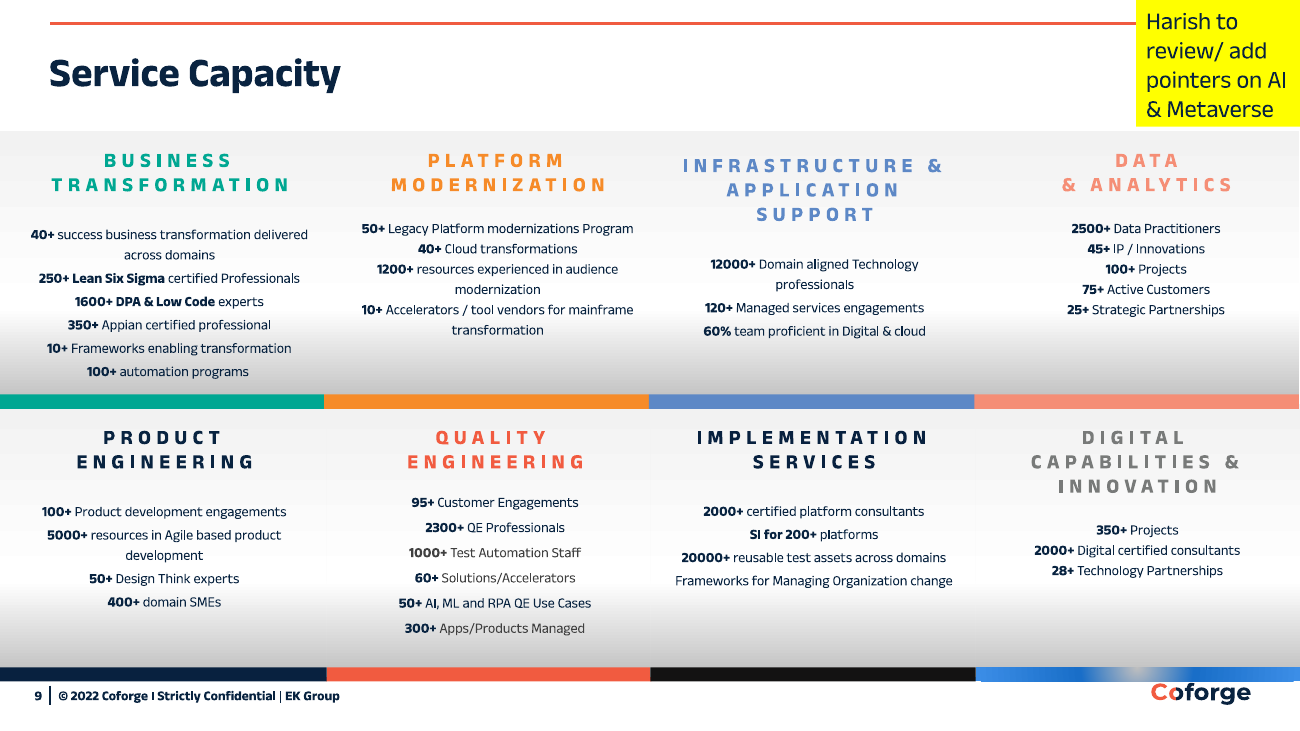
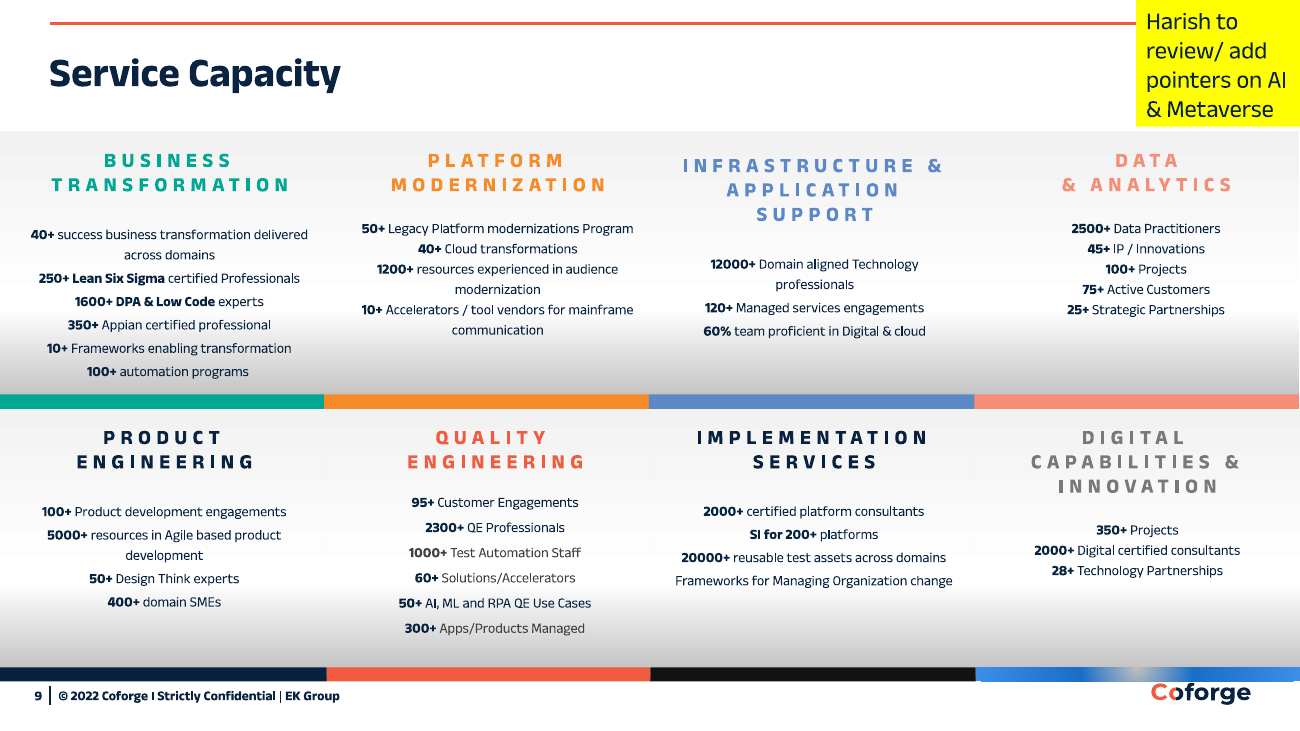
transformation: transformation -> communication (498, 330)
